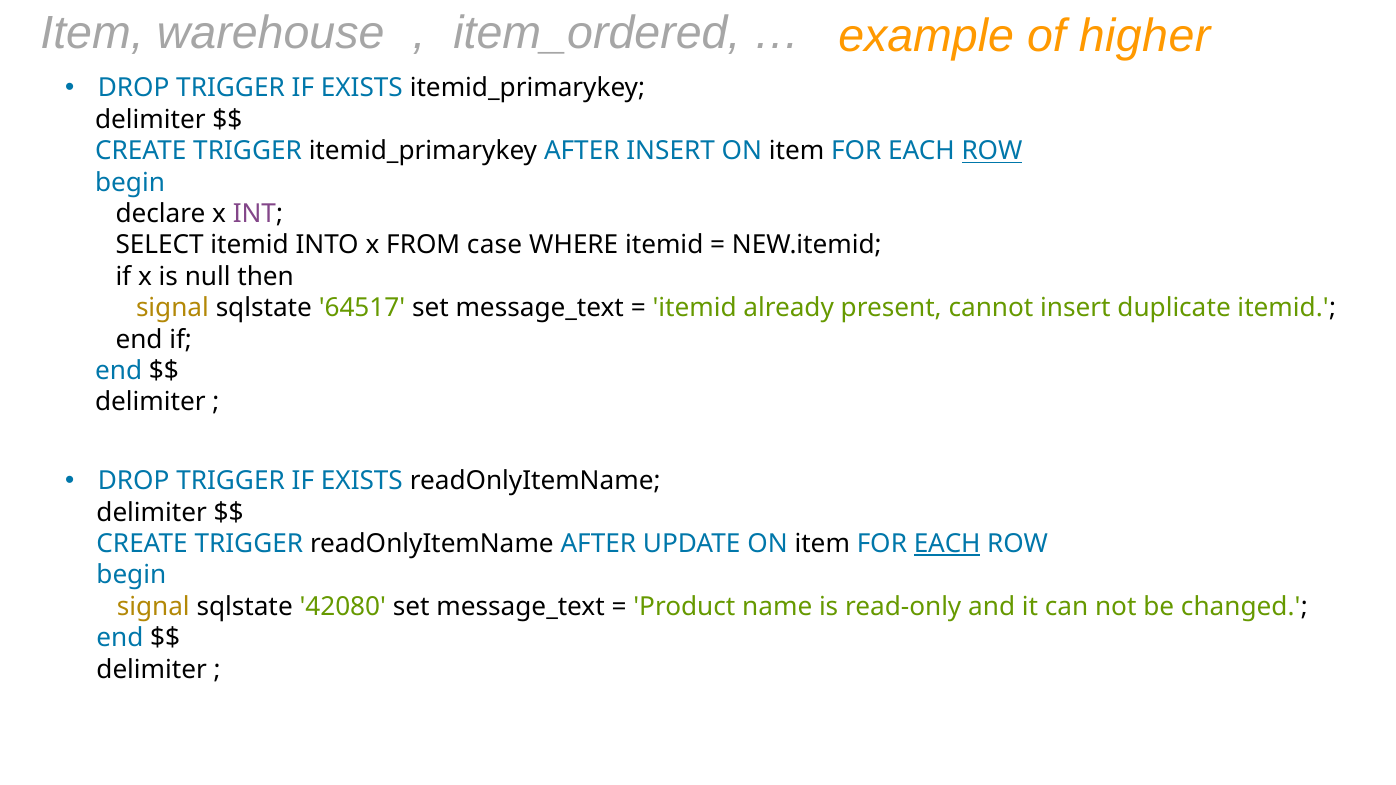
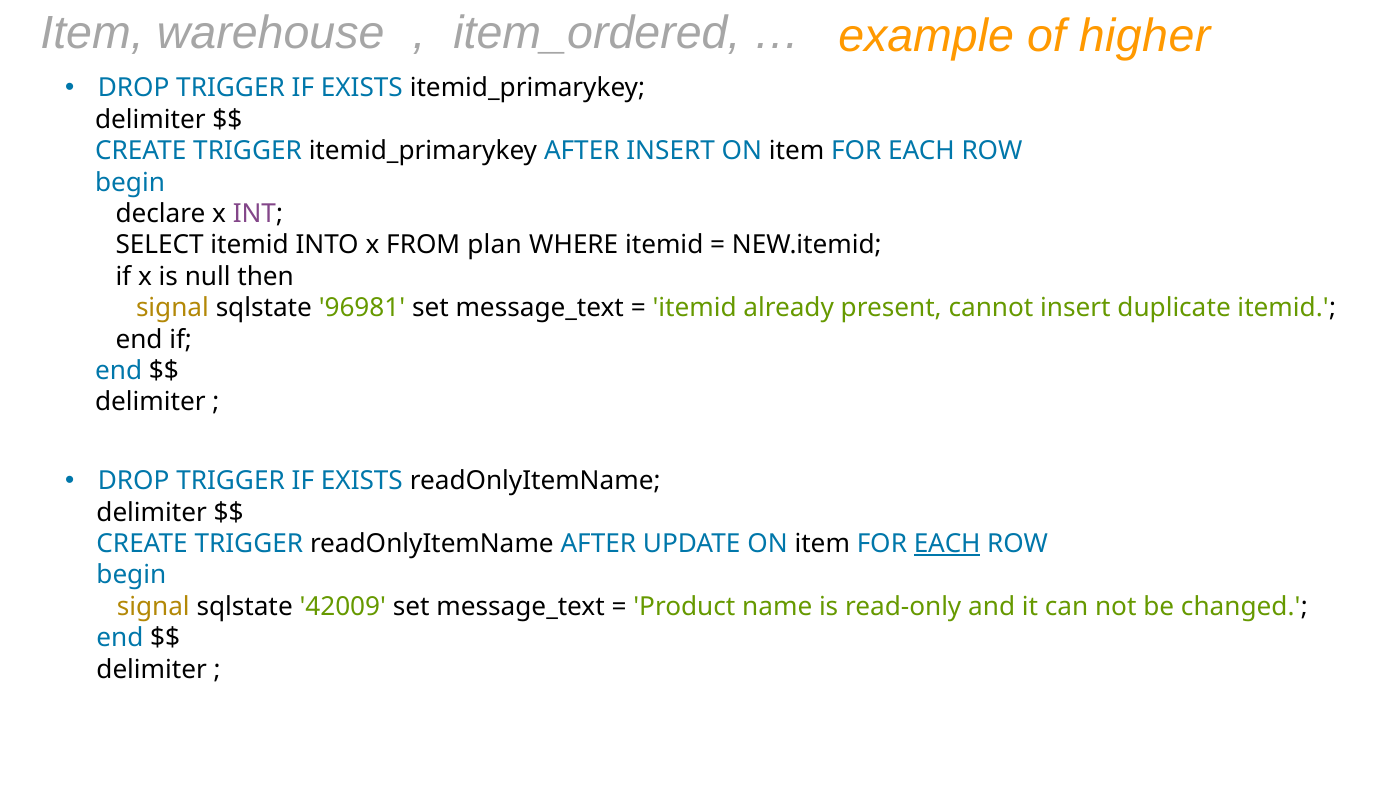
ROW underline: present -> none (992, 151)
case: case -> plan (495, 245)
64517: 64517 -> 96981 (362, 308)
42080: 42080 -> 42009 (343, 607)
